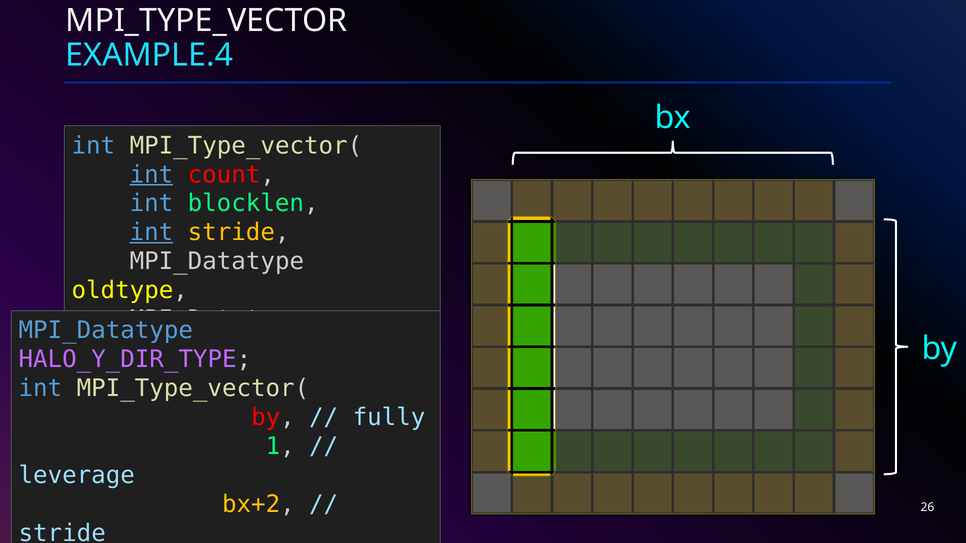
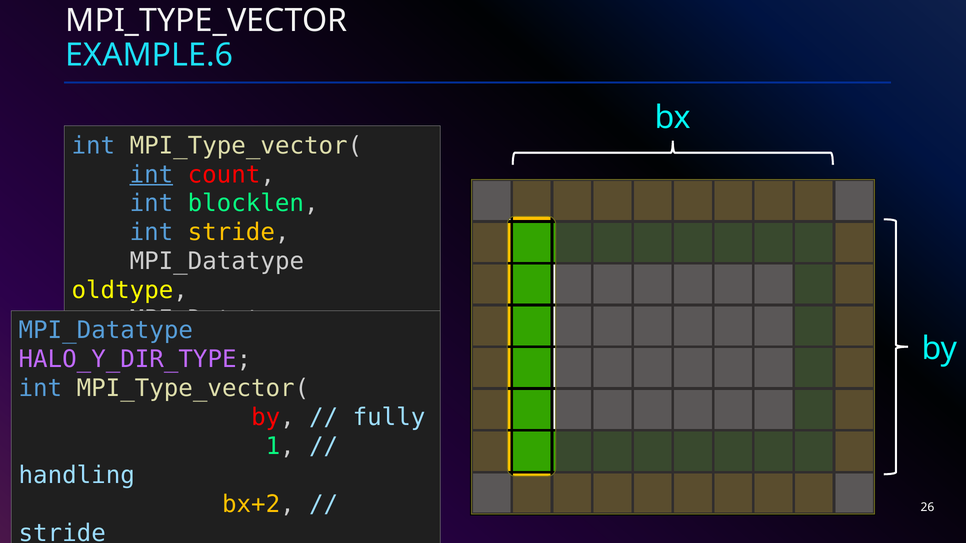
EXAMPLE.4: EXAMPLE.4 -> EXAMPLE.6 (149, 55)
int underline: present -> none (151, 233)
leverage: leverage -> handling (77, 476)
